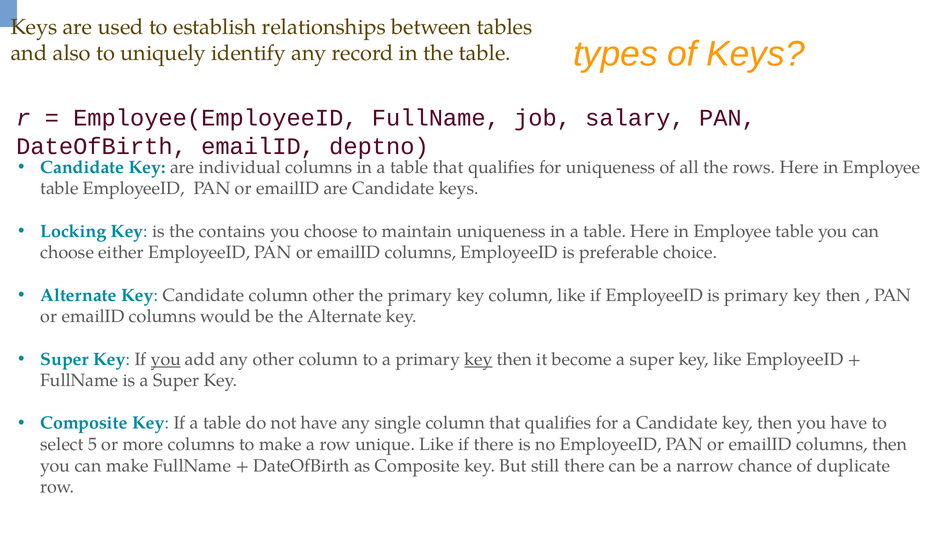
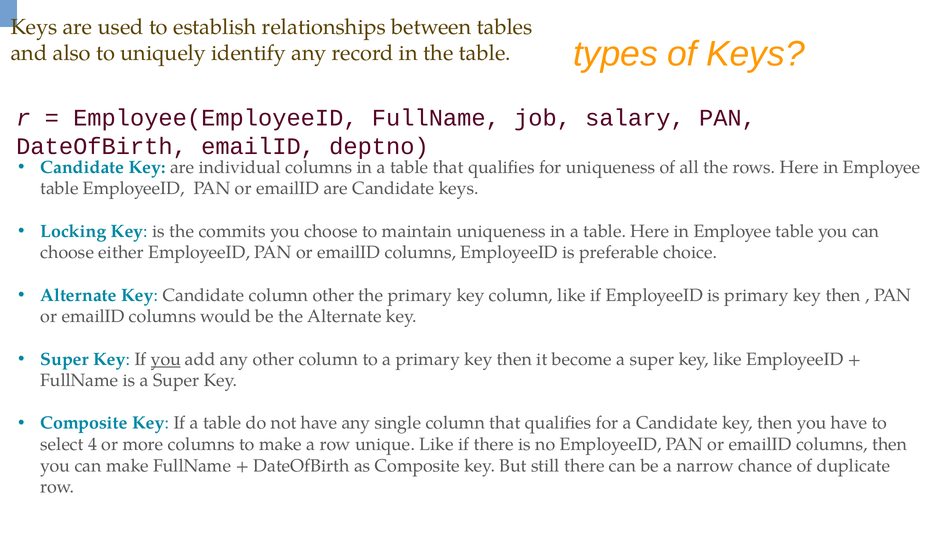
contains: contains -> commits (232, 231)
key underline: present -> none (478, 359)
5: 5 -> 4 (93, 445)
